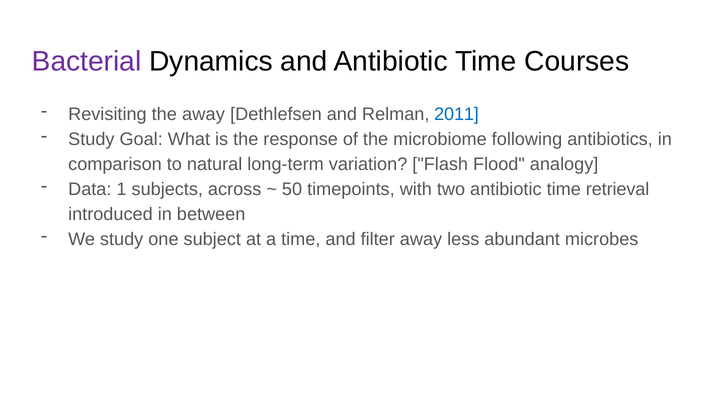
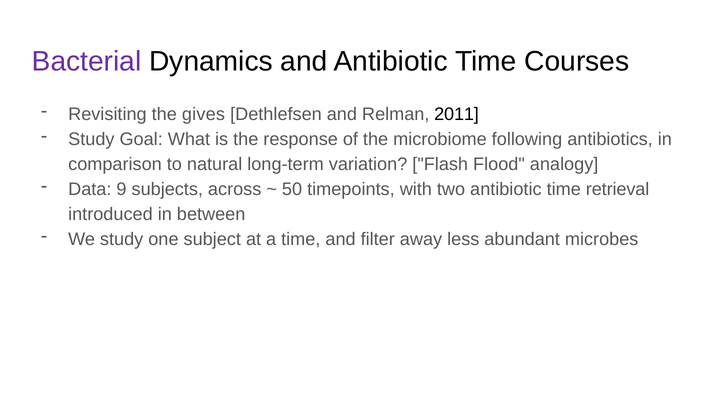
the away: away -> gives (203, 114)
2011 colour: blue -> black (457, 114)
1: 1 -> 9 (122, 189)
